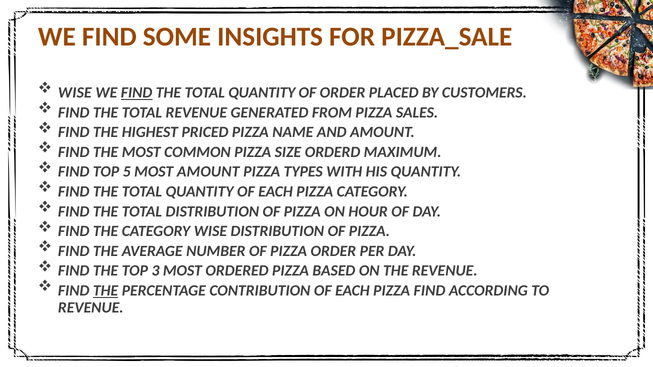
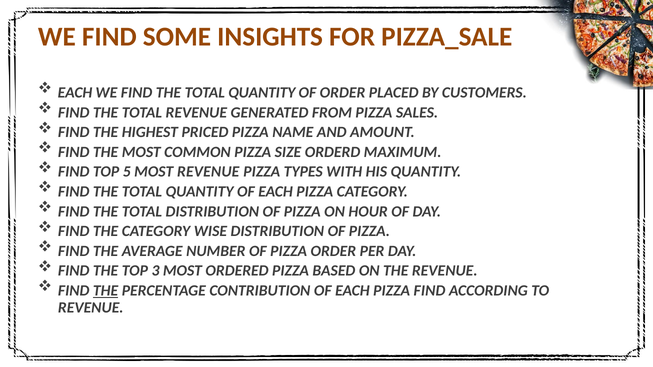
WISE: WISE -> EACH (75, 93)
FIND underline: present -> none (137, 93)
MOST AMOUNT: AMOUNT -> REVENUE (208, 172)
